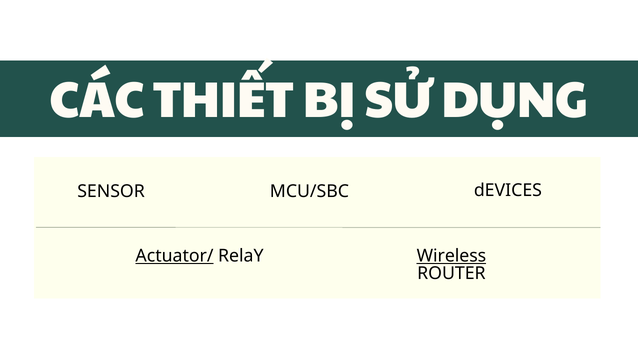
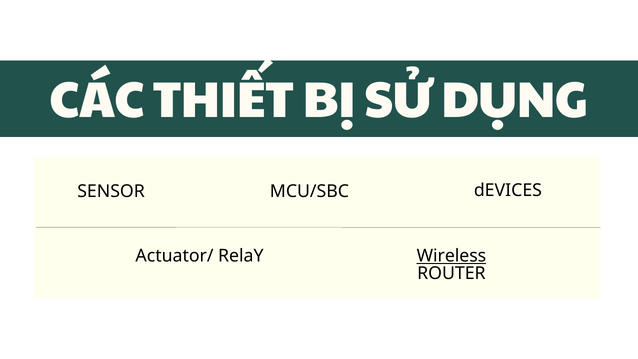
Actuator/ underline: present -> none (174, 256)
